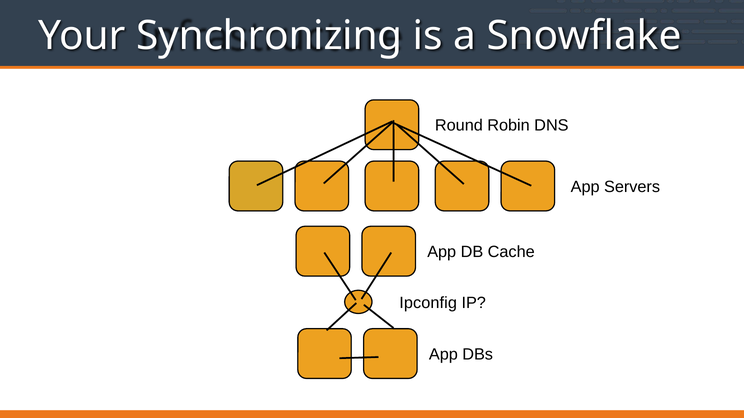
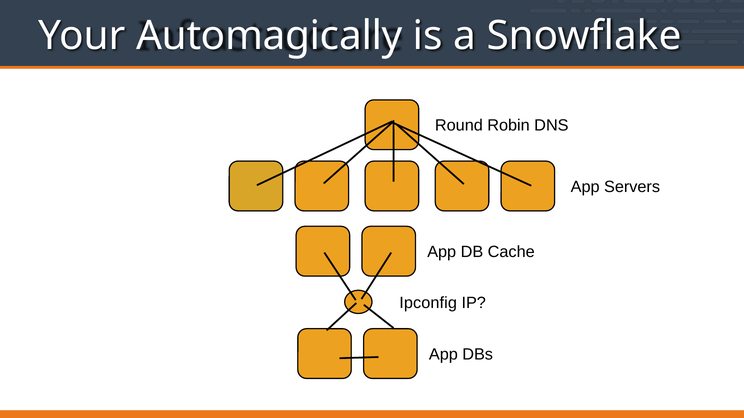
Synchronizing: Synchronizing -> Automagically (269, 36)
